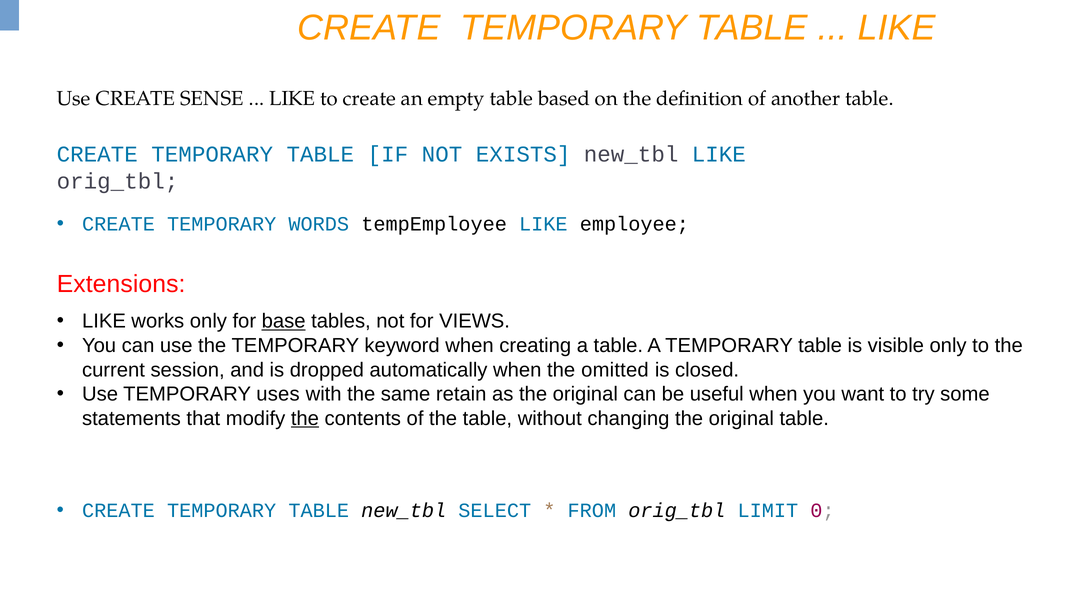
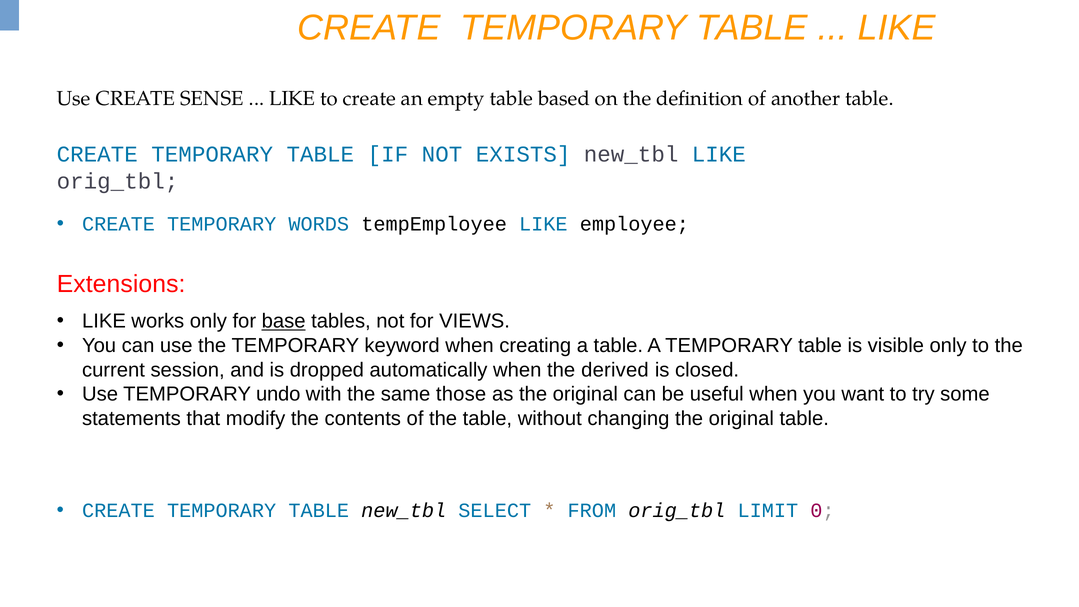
omitted: omitted -> derived (615, 370)
uses: uses -> undo (278, 394)
retain: retain -> those (461, 394)
the underline: present -> none (305, 418)
